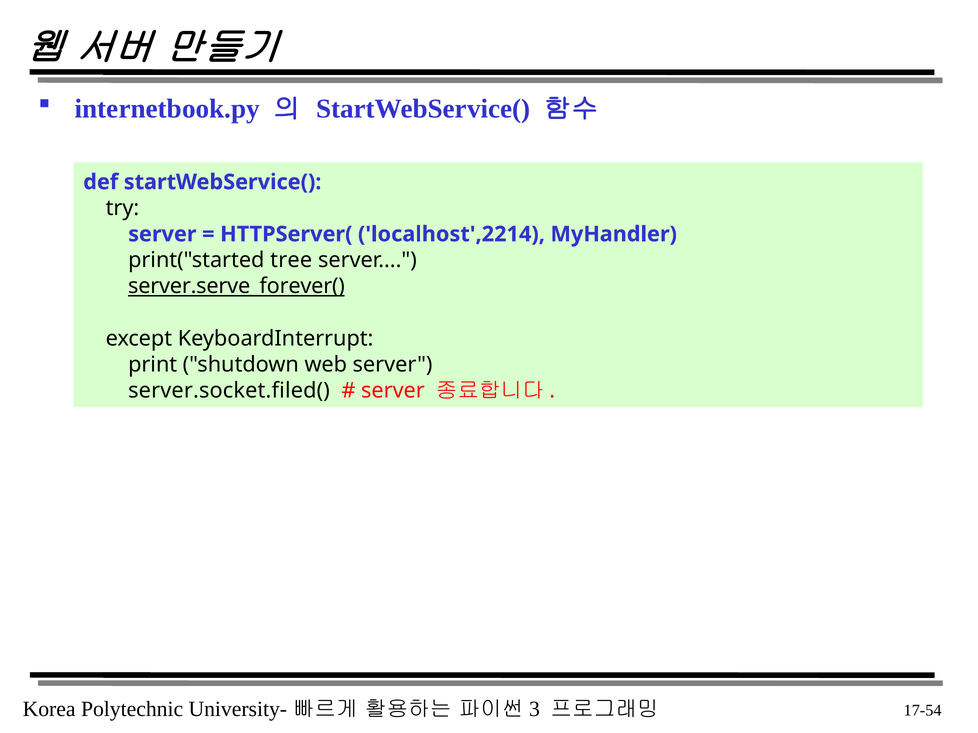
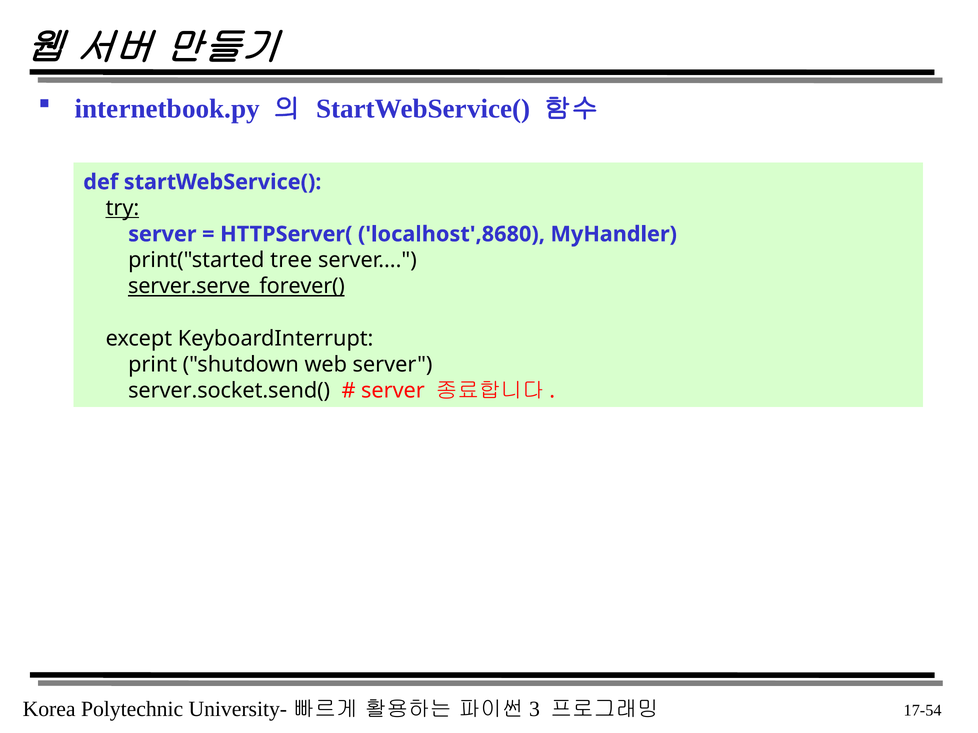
try underline: none -> present (122, 208)
localhost',2214: localhost',2214 -> localhost',8680 (451, 234)
server.socket.filed(: server.socket.filed( -> server.socket.send( (229, 391)
